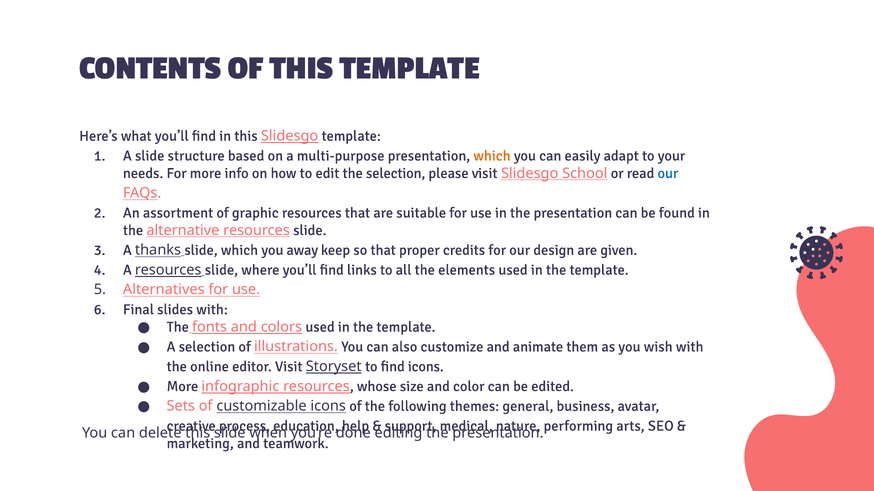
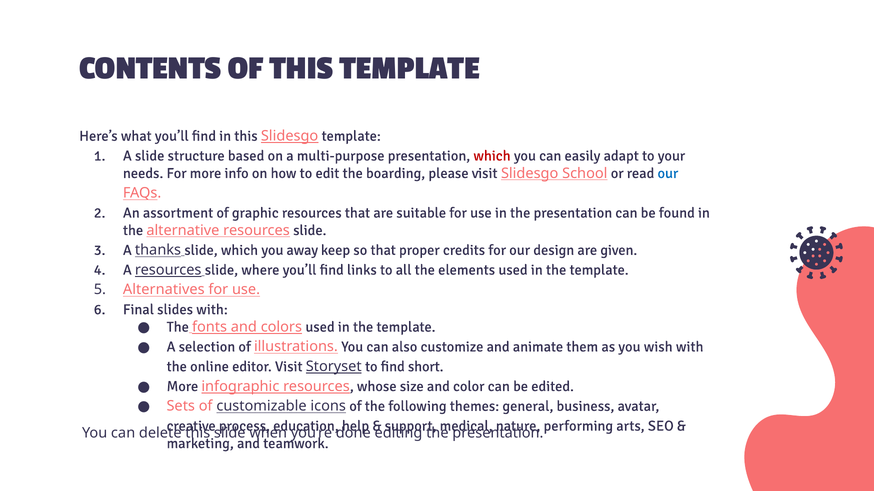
which colour: orange -> red (492, 156)
the selection: selection -> boarding (396, 173)
find icons: icons -> short (426, 367)
